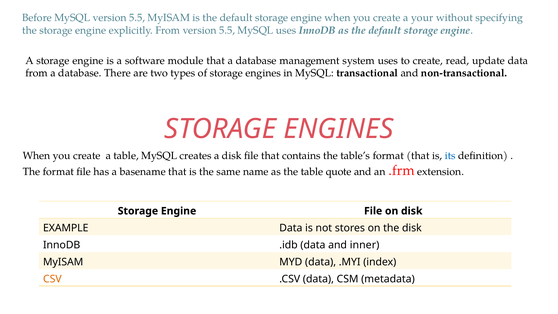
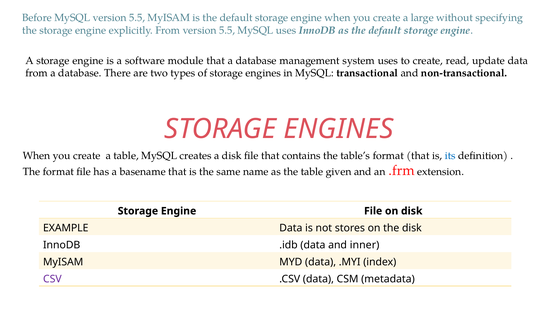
your: your -> large (422, 18)
quote: quote -> given (339, 172)
CSV colour: orange -> purple (52, 279)
